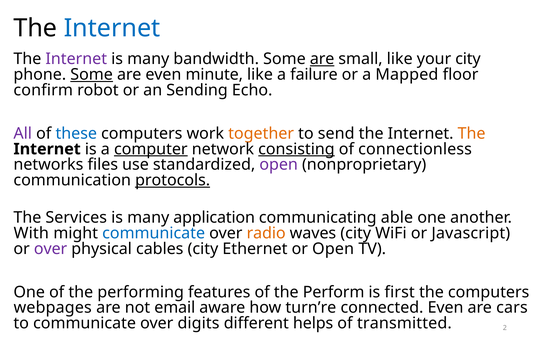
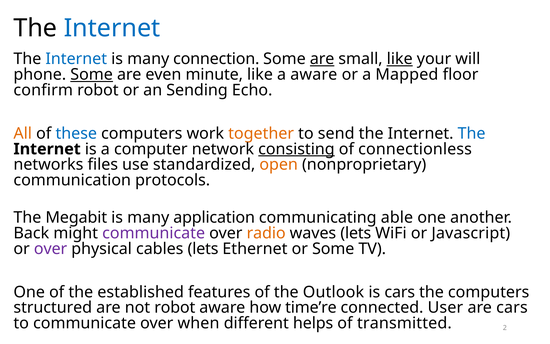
Internet colour: purple -> blue (76, 59)
bandwidth: bandwidth -> connection (216, 59)
like underline: none -> present (400, 59)
your city: city -> will (468, 59)
a failure: failure -> aware (314, 75)
All colour: purple -> orange (23, 133)
The colour: orange -> blue (472, 133)
computer underline: present -> none (151, 149)
open colour: purple -> orange (279, 165)
protocols underline: present -> none (173, 180)
Services: Services -> Megabit (76, 217)
With: With -> Back (31, 233)
communicate colour: blue -> purple (154, 233)
waves city: city -> lets (356, 233)
cables city: city -> lets (203, 249)
or Open: Open -> Some (333, 249)
performing: performing -> established (141, 292)
Perform: Perform -> Outlook (333, 292)
is first: first -> cars (400, 292)
webpages: webpages -> structured (53, 307)
not email: email -> robot (175, 307)
turn’re: turn’re -> time’re (311, 307)
connected Even: Even -> User (445, 307)
digits: digits -> when (198, 323)
